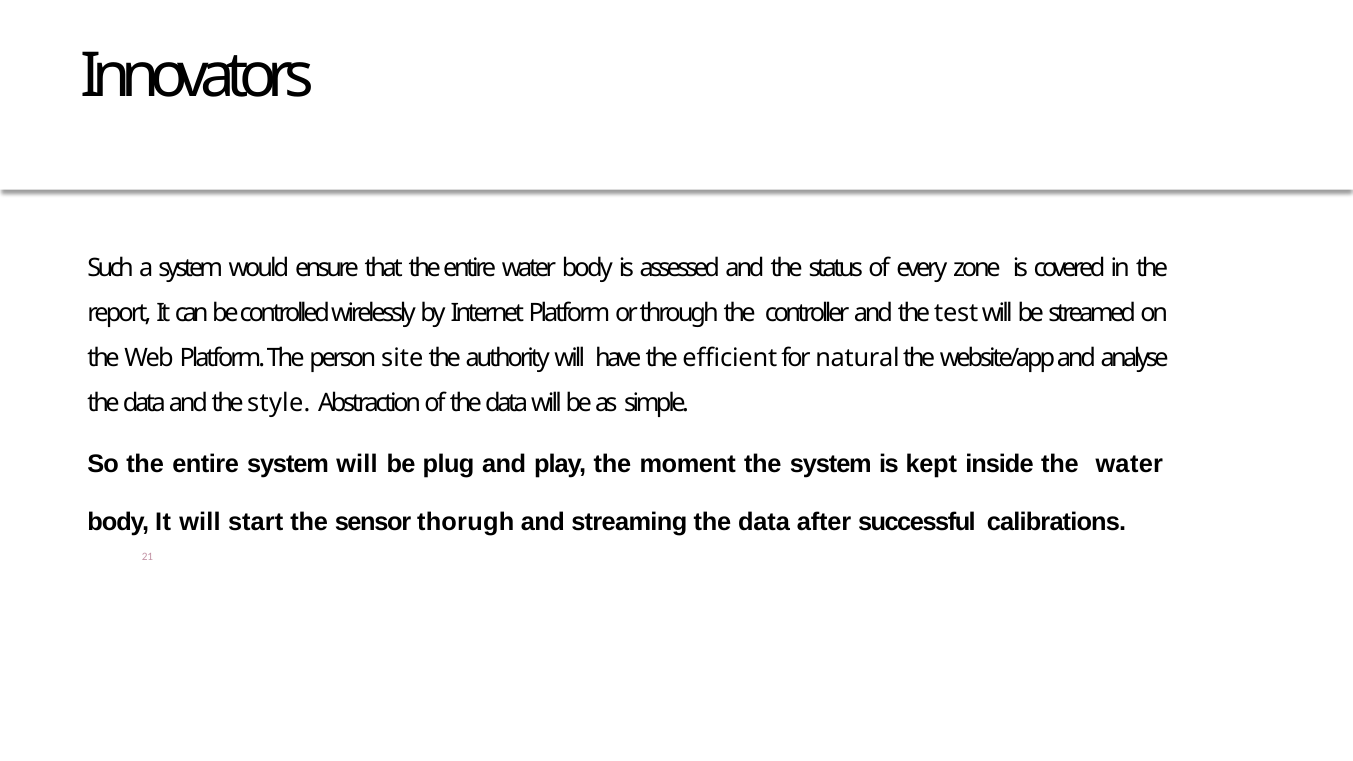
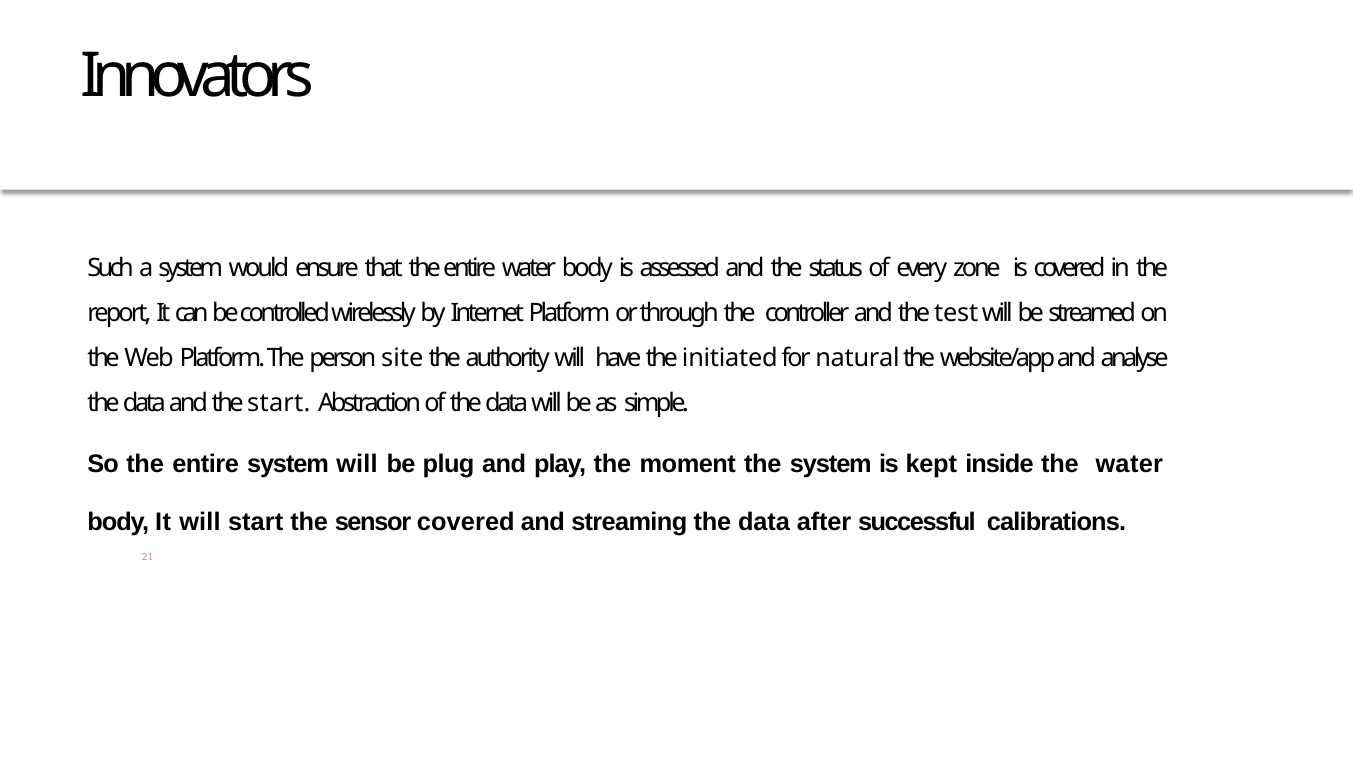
efficient: efficient -> initiated (730, 358)
the style: style -> start (279, 403)
sensor thorugh: thorugh -> covered (466, 522)
